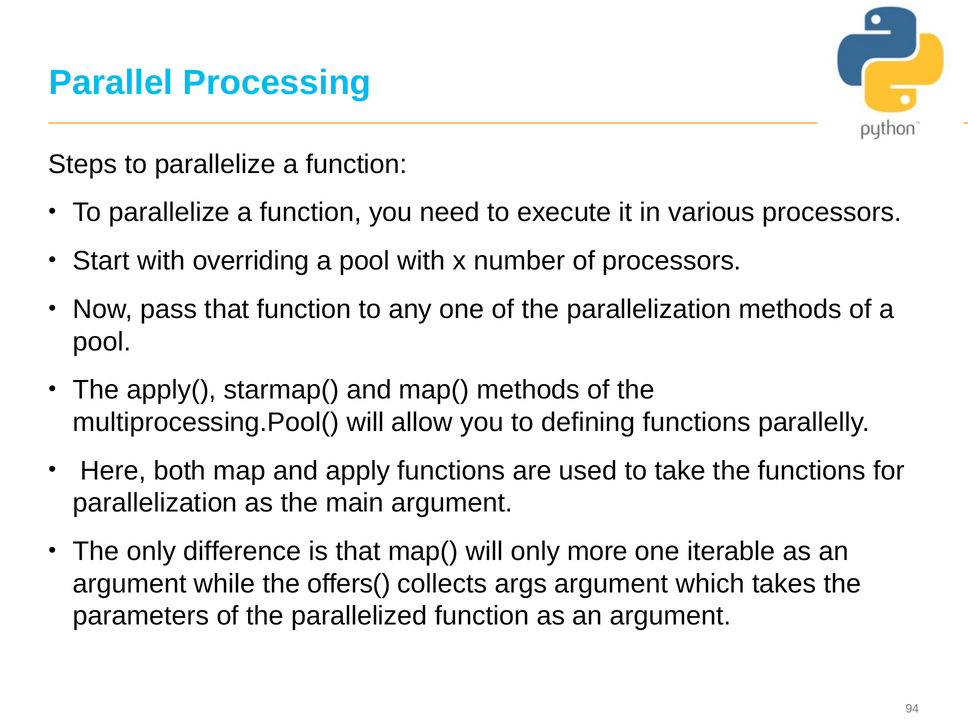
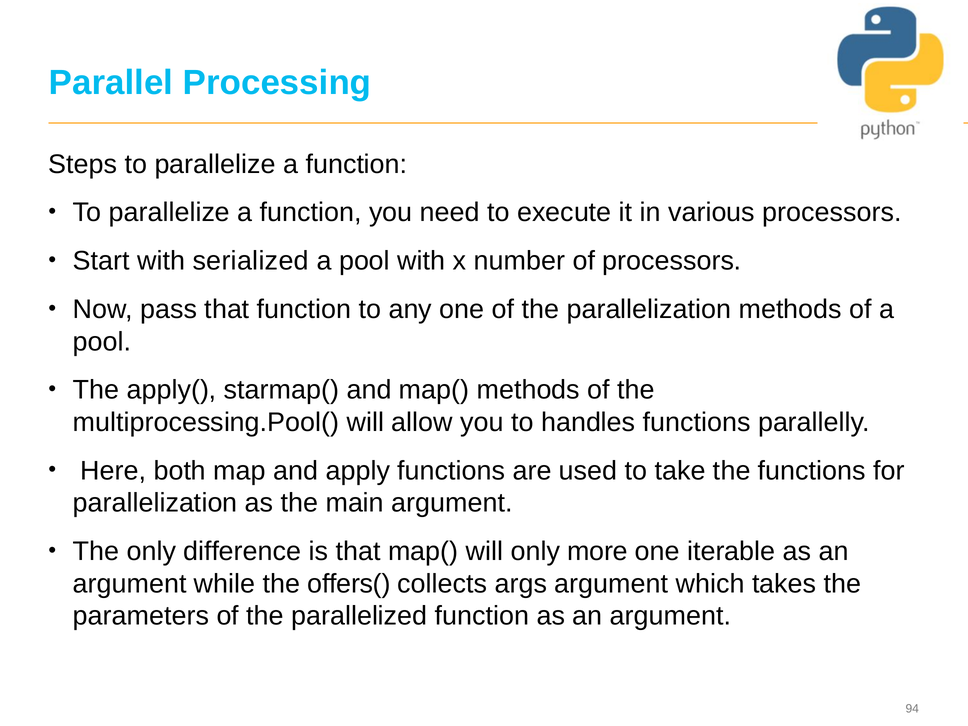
overriding: overriding -> serialized (251, 261)
defining: defining -> handles (588, 422)
